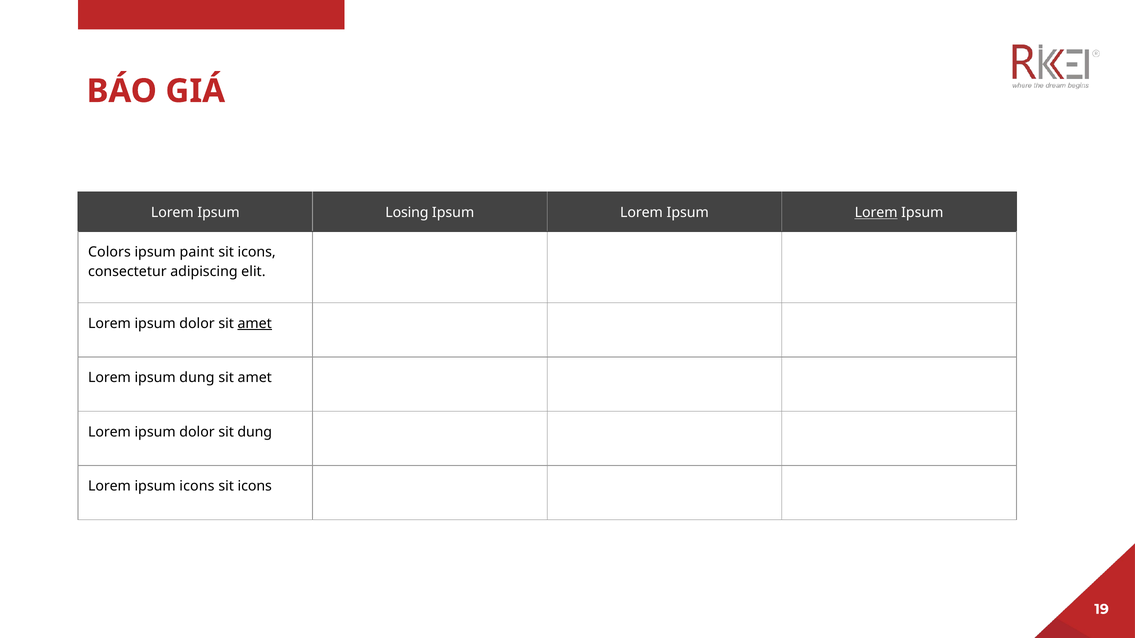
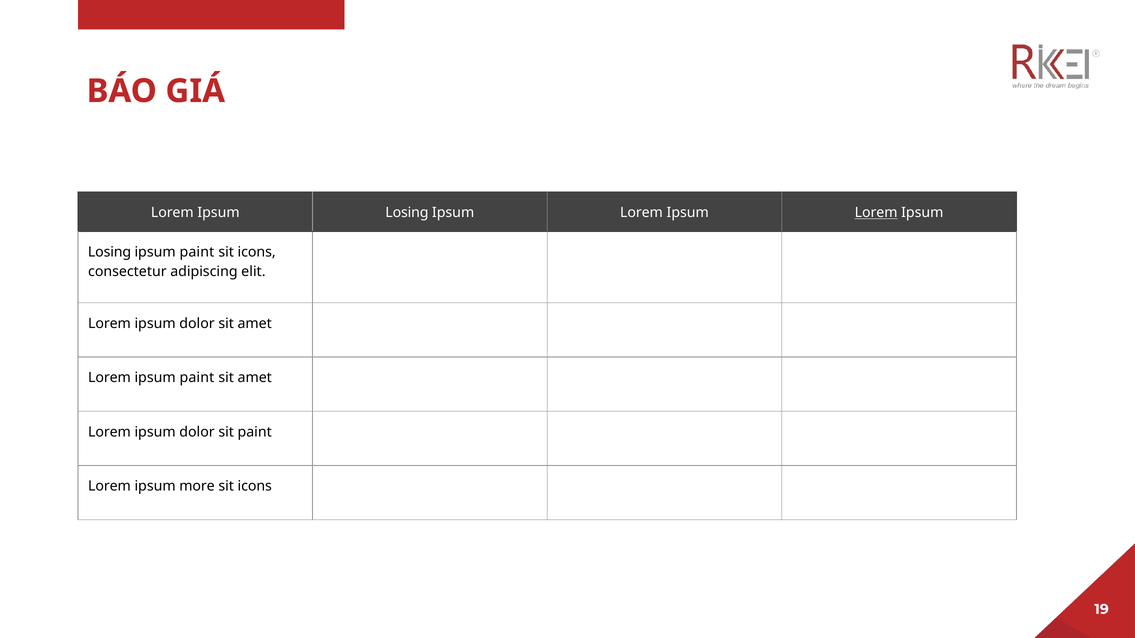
Colors: Colors -> Losing (110, 252)
amet underline: present -> none (255, 324)
Lorem ipsum dung: dung -> paint (197, 378)
sit dung: dung -> paint (255, 432)
ipsum icons: icons -> more (197, 486)
